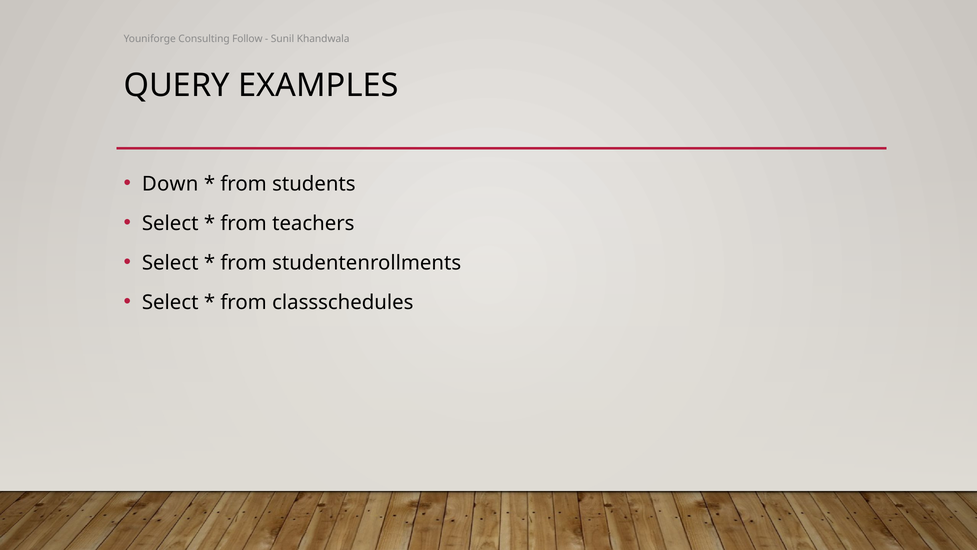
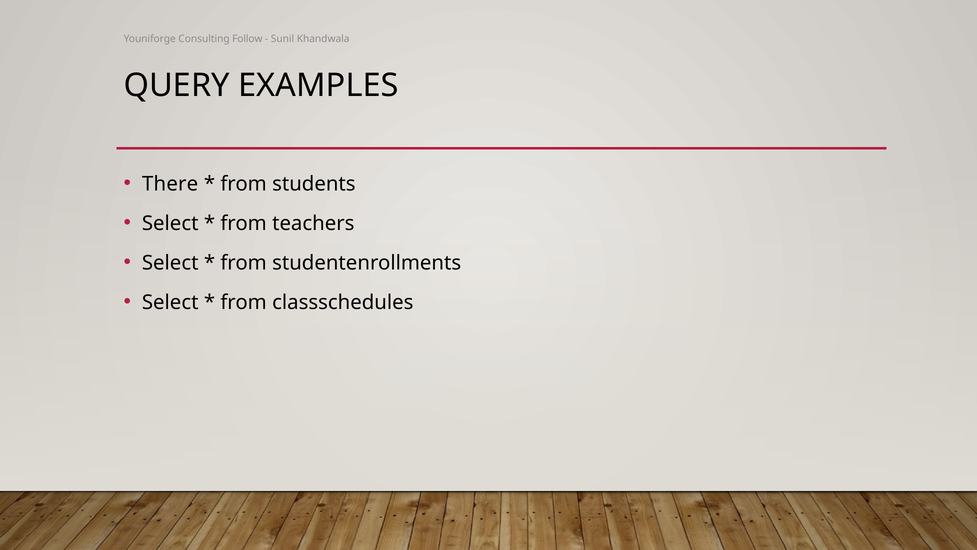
Down: Down -> There (170, 184)
